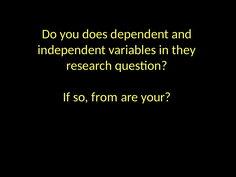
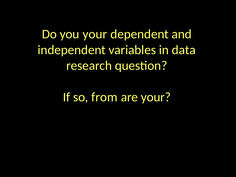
you does: does -> your (95, 34)
they: they -> data (184, 50)
